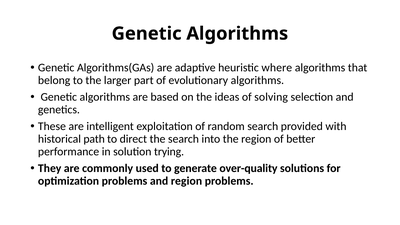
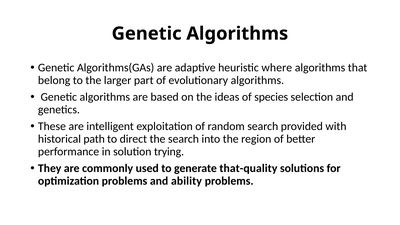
solving: solving -> species (271, 97)
over-quality: over-quality -> that-quality (248, 168)
and region: region -> ability (186, 181)
